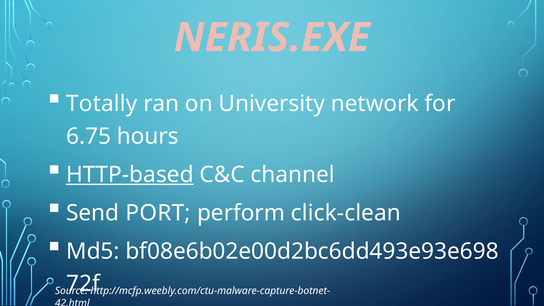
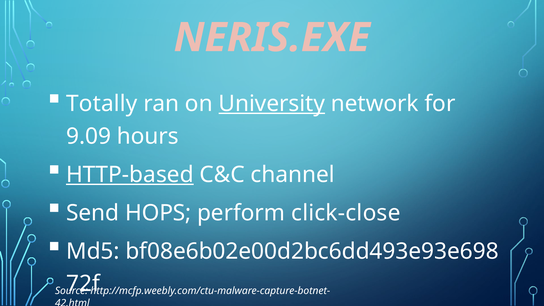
University underline: none -> present (272, 104)
6.75: 6.75 -> 9.09 (89, 136)
PORT: PORT -> HOPS (158, 213)
click-clean: click-clean -> click-close (346, 213)
